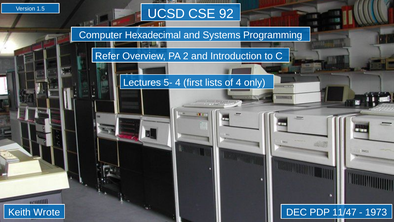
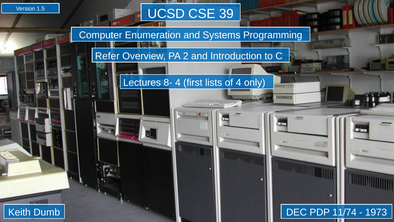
92: 92 -> 39 (226, 14)
Hexadecimal: Hexadecimal -> Enumeration (153, 35)
5-: 5- -> 8- (168, 82)
Wrote: Wrote -> Dumb (47, 212)
11/47: 11/47 -> 11/74 (344, 212)
